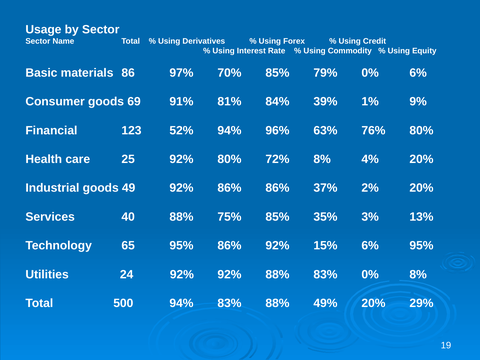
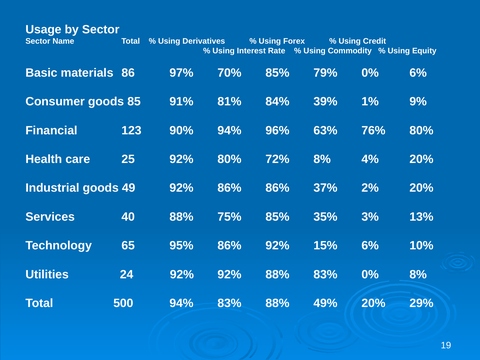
69: 69 -> 85 (134, 102)
52%: 52% -> 90% (181, 130)
6% 95%: 95% -> 10% (421, 246)
